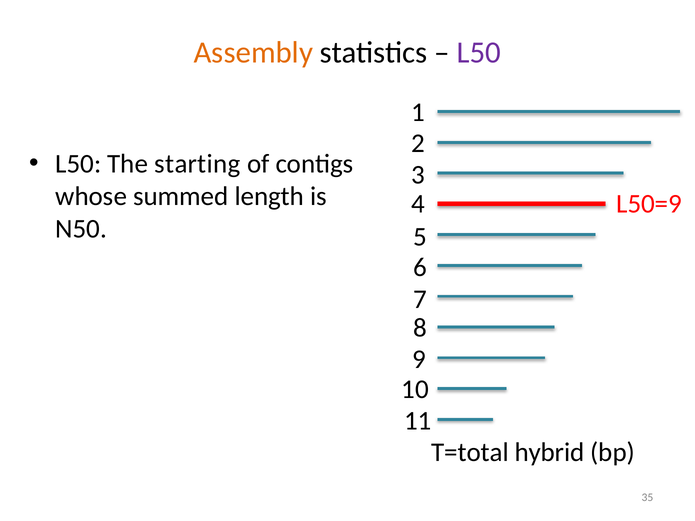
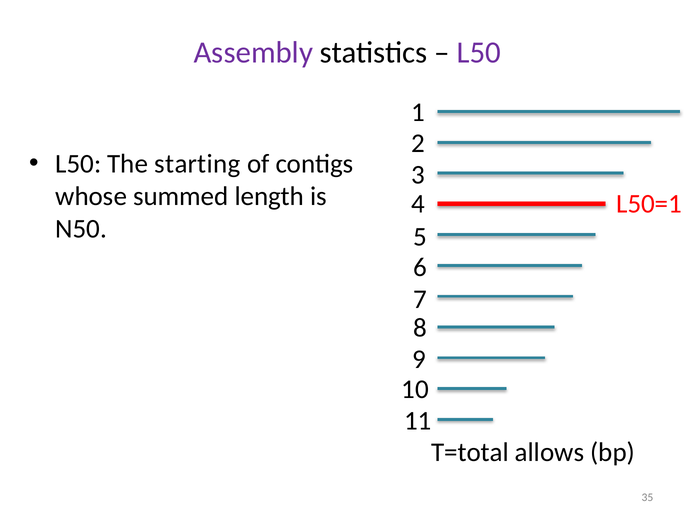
Assembly colour: orange -> purple (253, 52)
L50=9: L50=9 -> L50=1 (649, 204)
hybrid: hybrid -> allows (549, 453)
